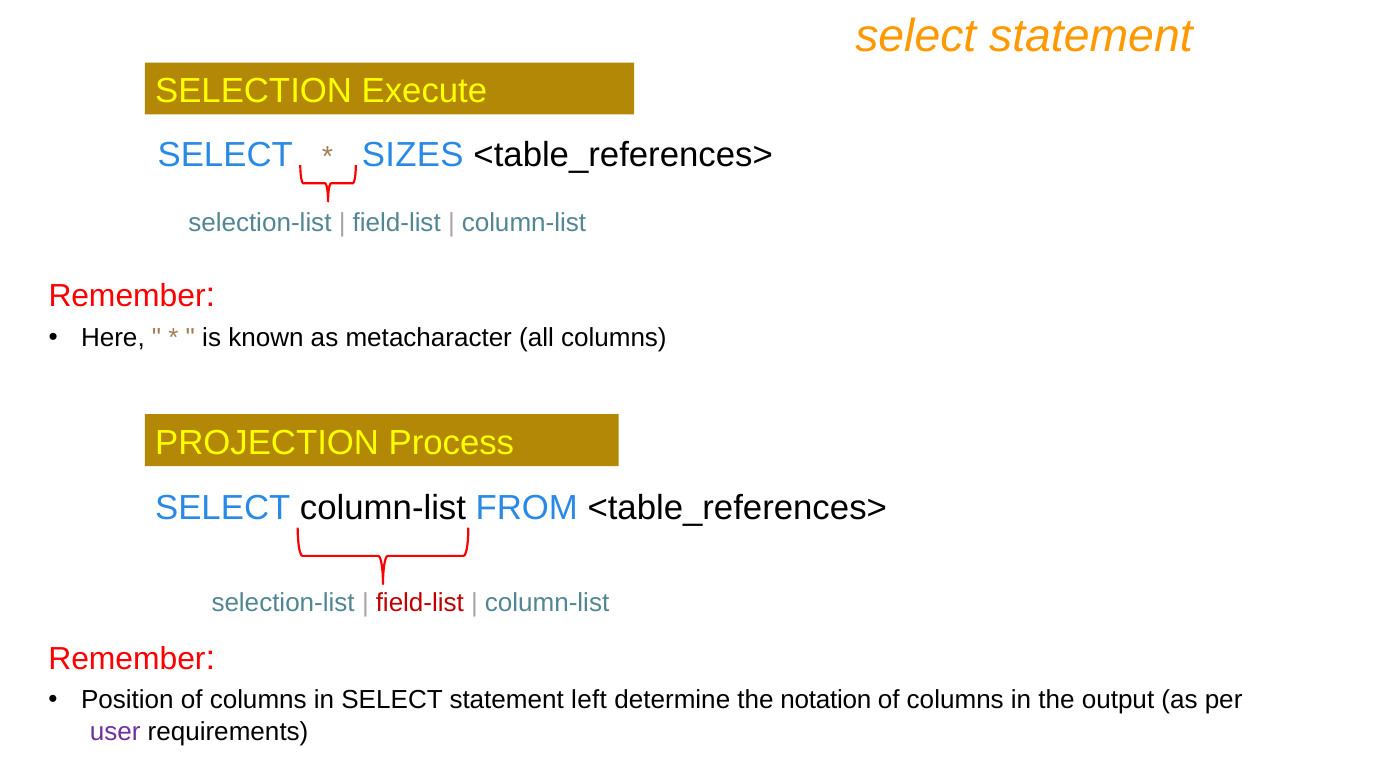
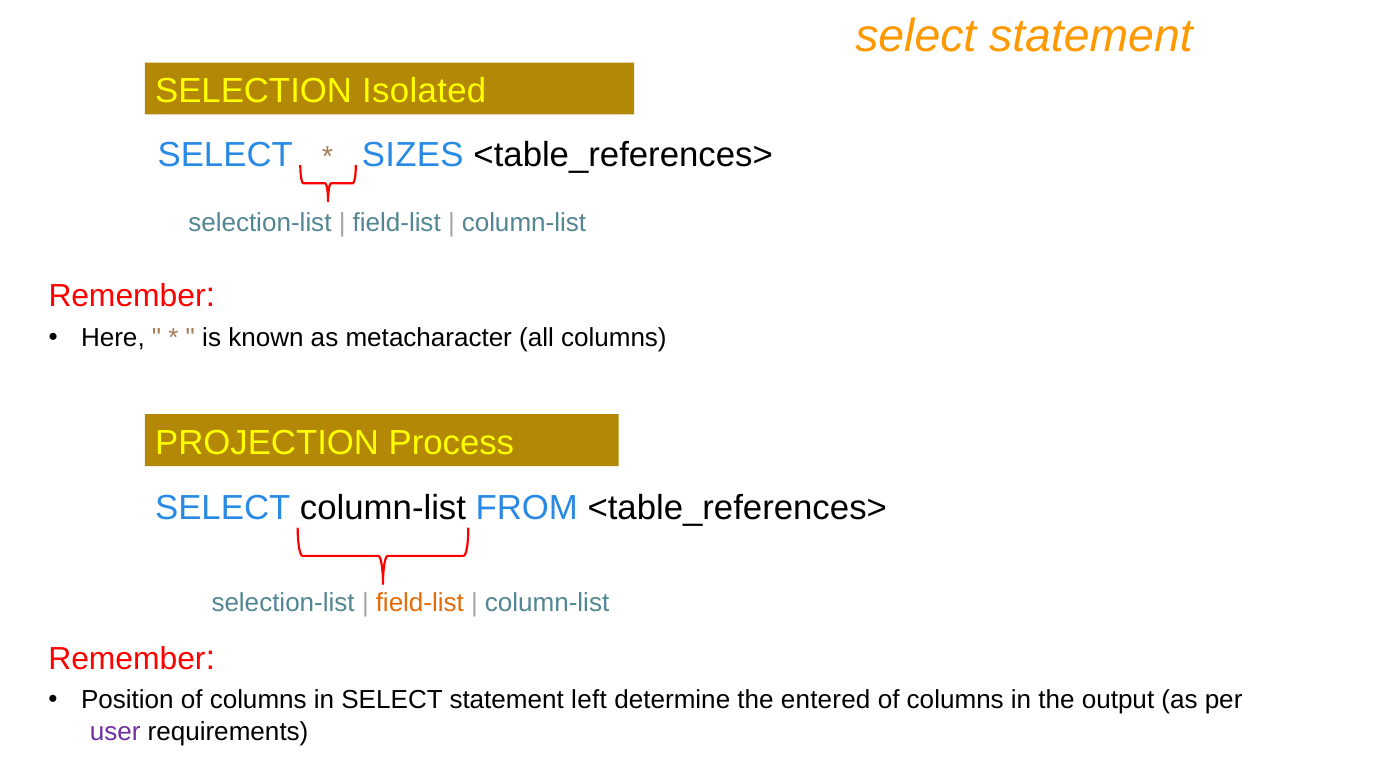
Execute: Execute -> Isolated (424, 91)
field-list colour: red -> orange (420, 602)
notation: notation -> entered (826, 700)
